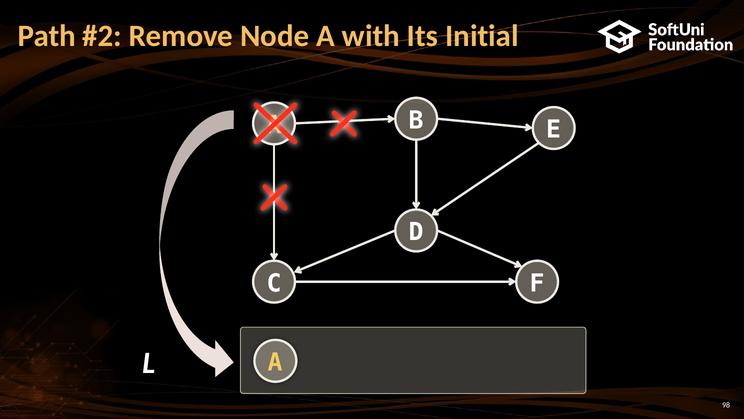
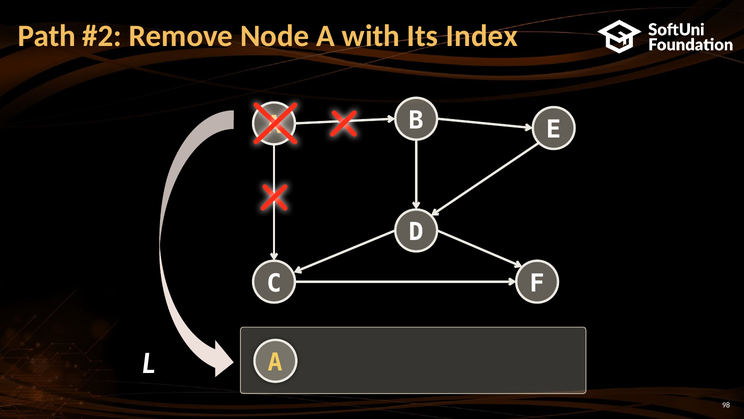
Initial: Initial -> Index (482, 36)
